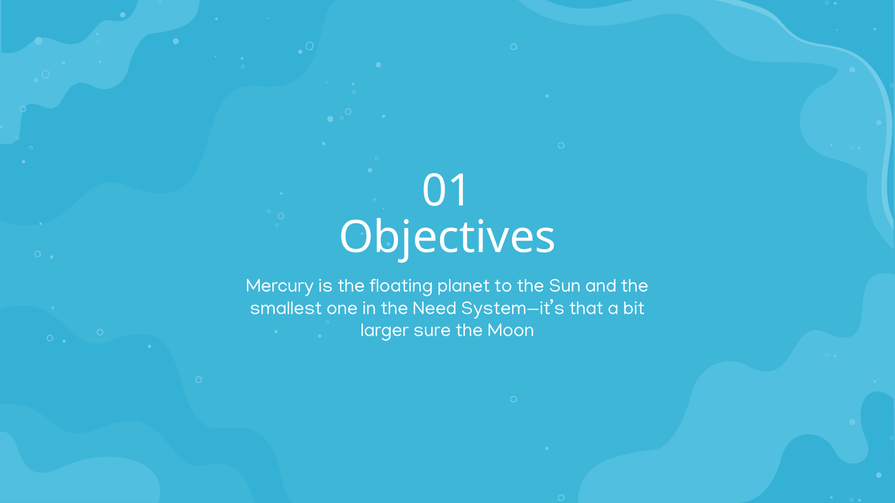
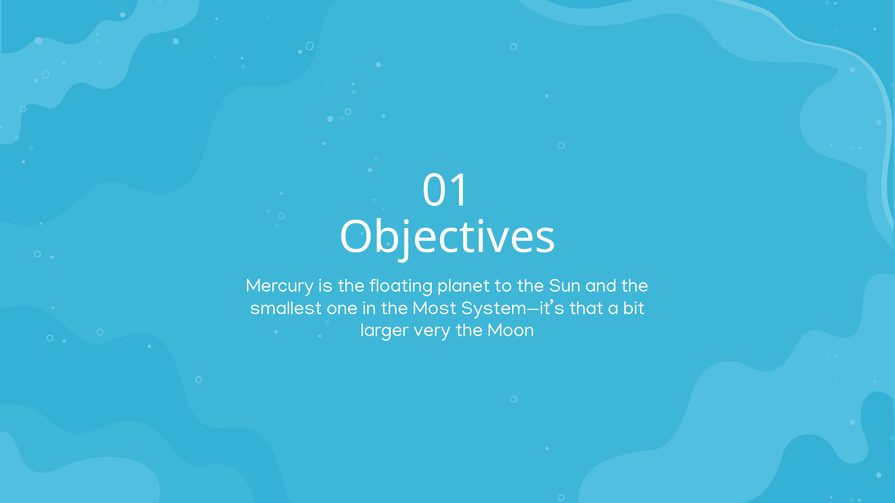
Need: Need -> Most (435, 308)
sure: sure -> very (432, 331)
